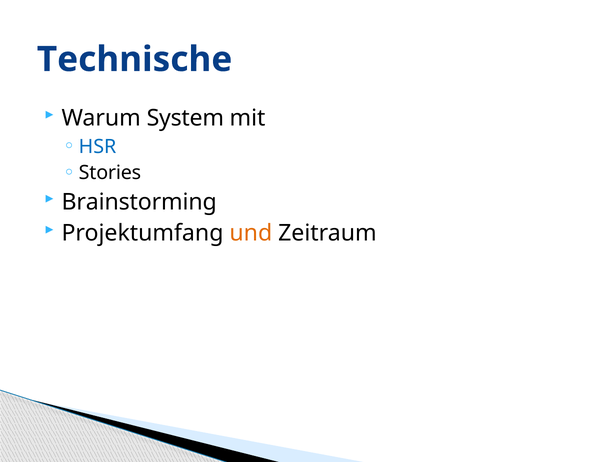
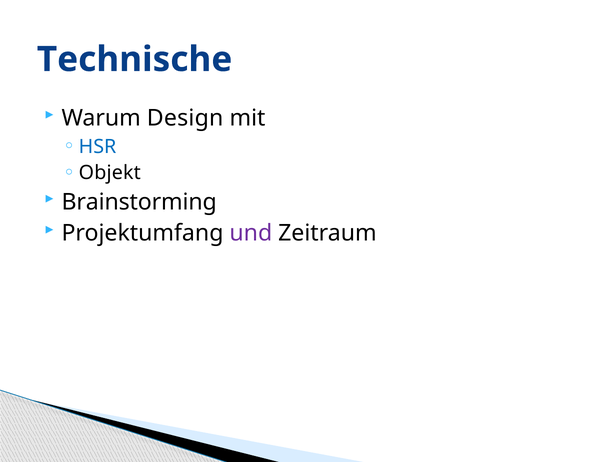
System: System -> Design (185, 118)
Stories: Stories -> Objekt (110, 173)
und colour: orange -> purple (251, 233)
